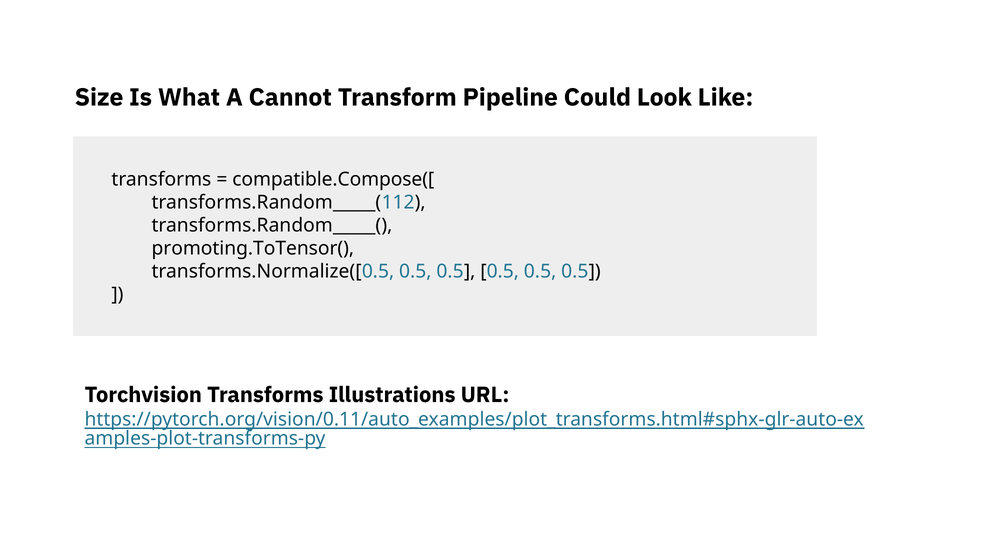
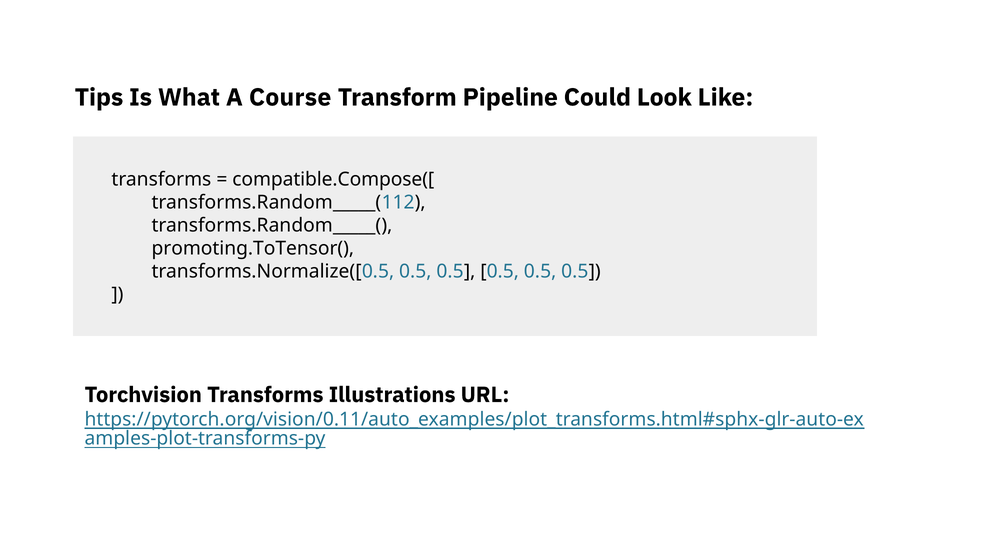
Size: Size -> Tips (99, 97)
Cannot: Cannot -> Course (290, 97)
